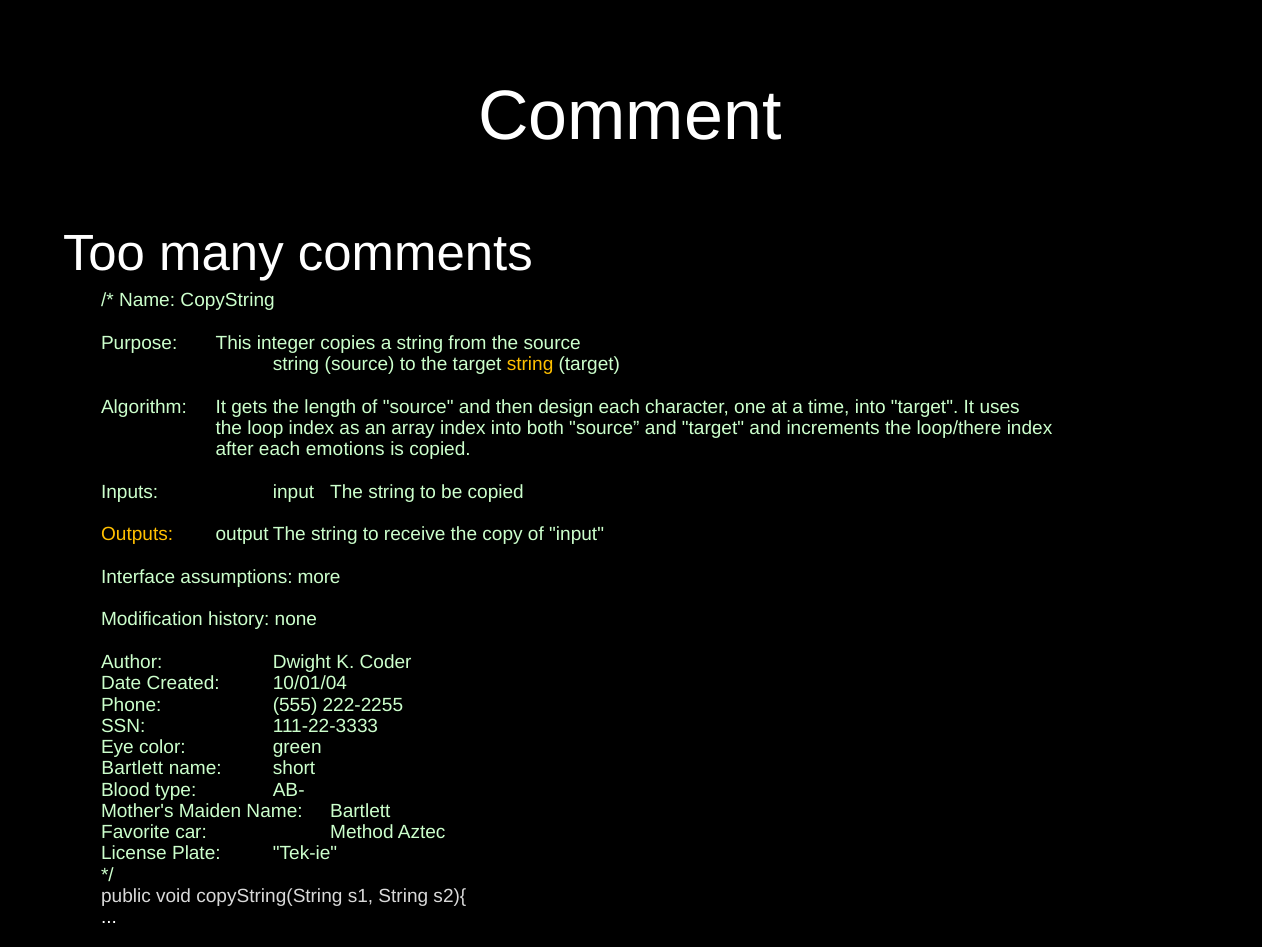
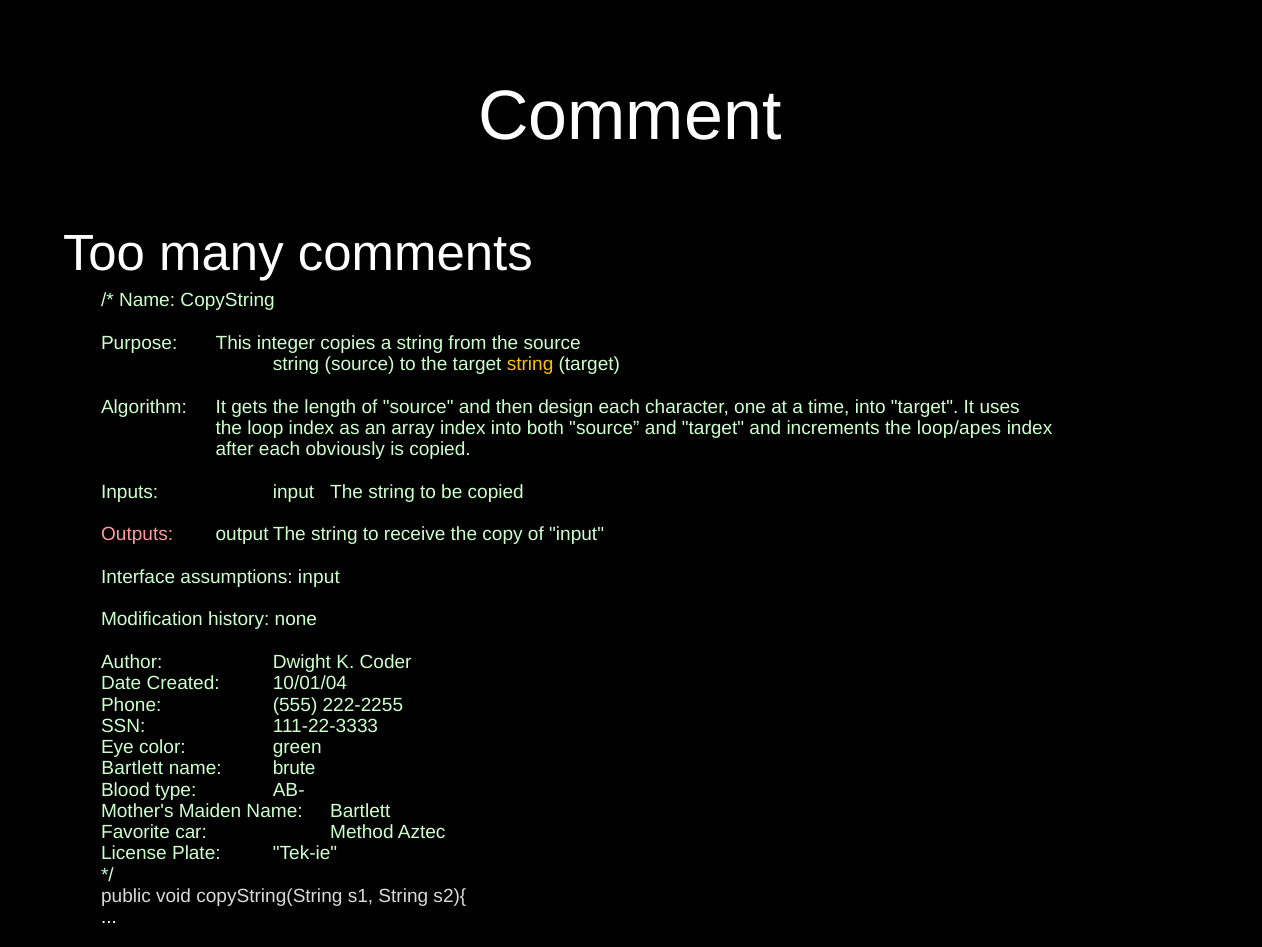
loop/there: loop/there -> loop/apes (959, 428)
emotions: emotions -> obviously (345, 450)
Outputs colour: yellow -> pink (137, 535)
assumptions more: more -> input (319, 577)
short: short -> brute (294, 769)
